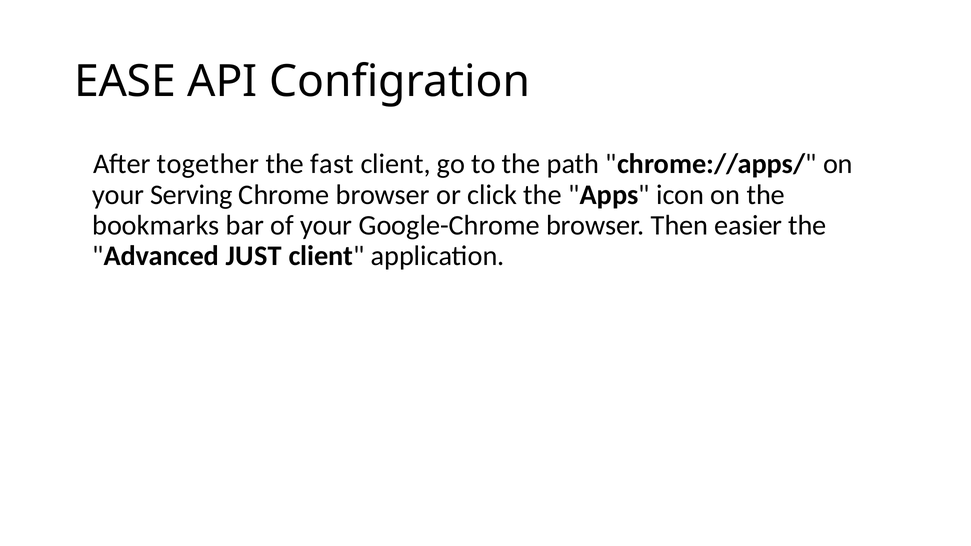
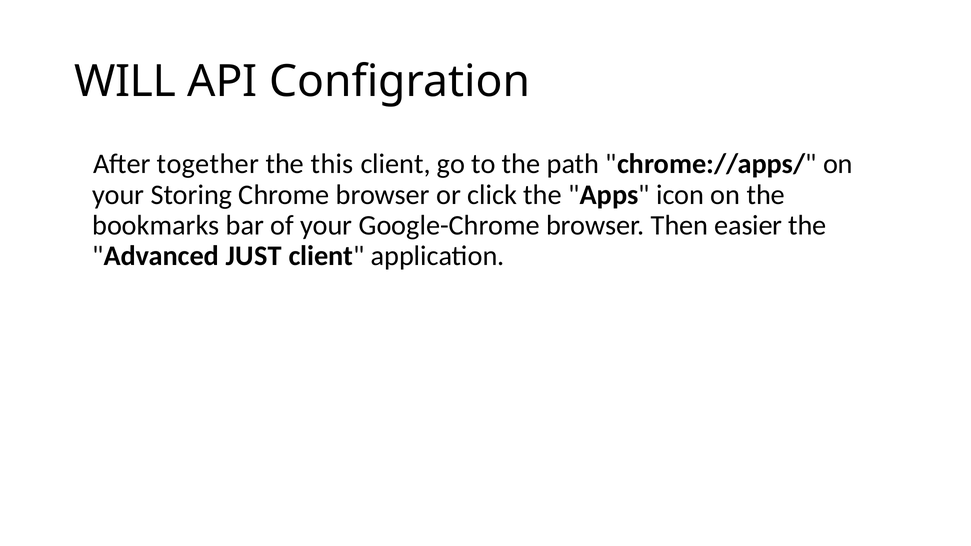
EASE: EASE -> WILL (125, 82)
fast: fast -> this (332, 164)
Serving: Serving -> Storing (191, 195)
